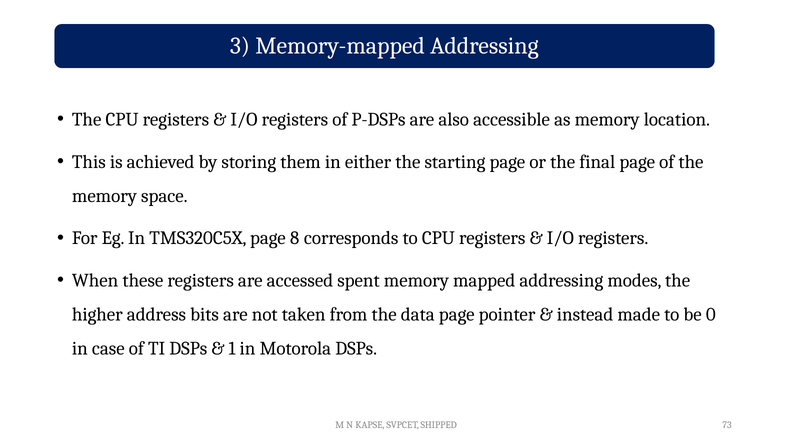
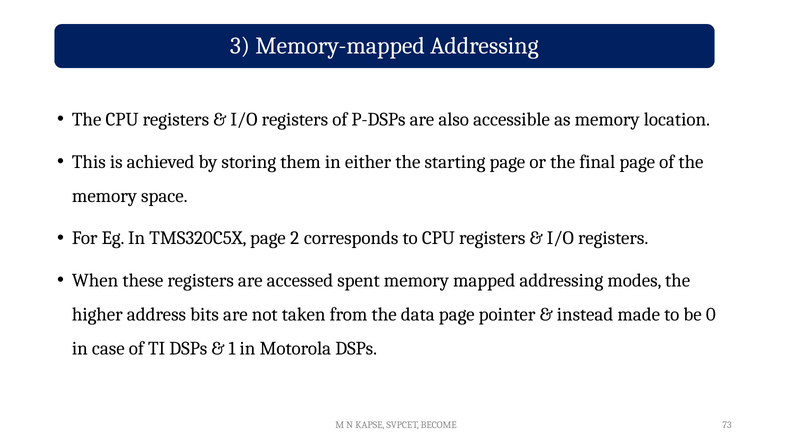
8: 8 -> 2 (295, 238)
SHIPPED: SHIPPED -> BECOME (439, 425)
